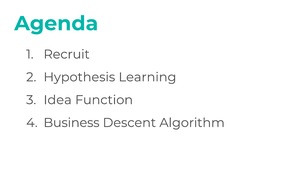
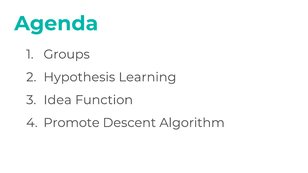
Recruit: Recruit -> Groups (67, 54)
Business: Business -> Promote (71, 123)
